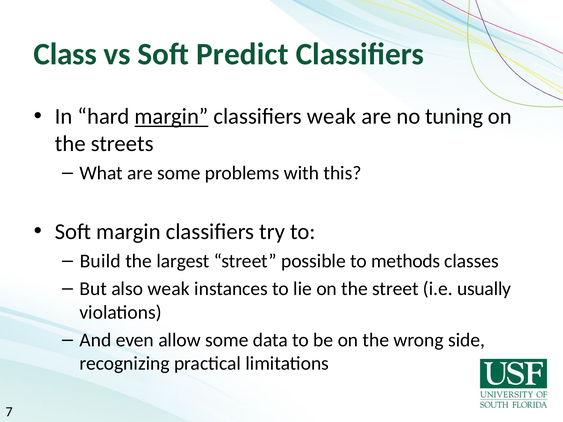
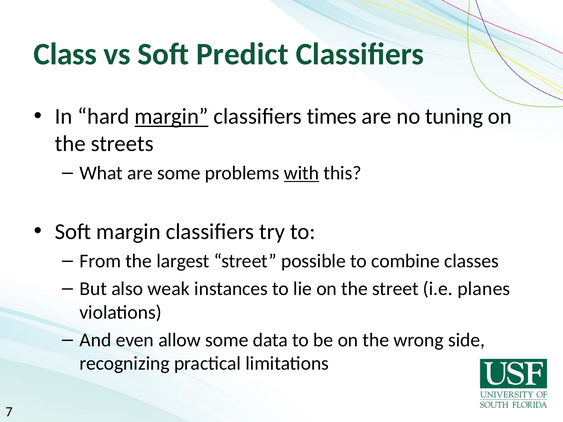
classifiers weak: weak -> times (332, 117)
with underline: none -> present (302, 173)
Build: Build -> From (100, 261)
methods: methods -> combine (406, 261)
usually: usually -> planes (484, 289)
